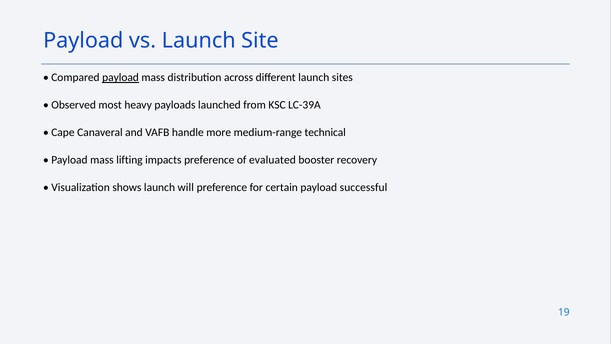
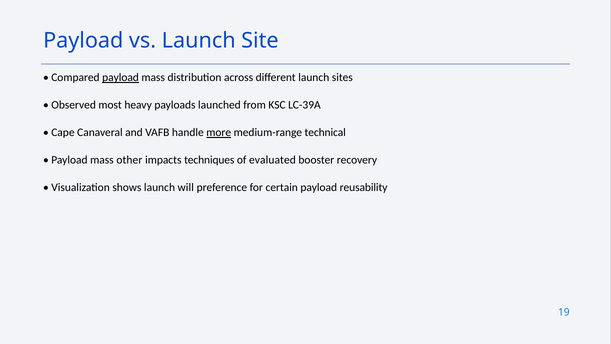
more underline: none -> present (219, 132)
lifting: lifting -> other (129, 160)
impacts preference: preference -> techniques (209, 160)
successful: successful -> reusability (364, 187)
